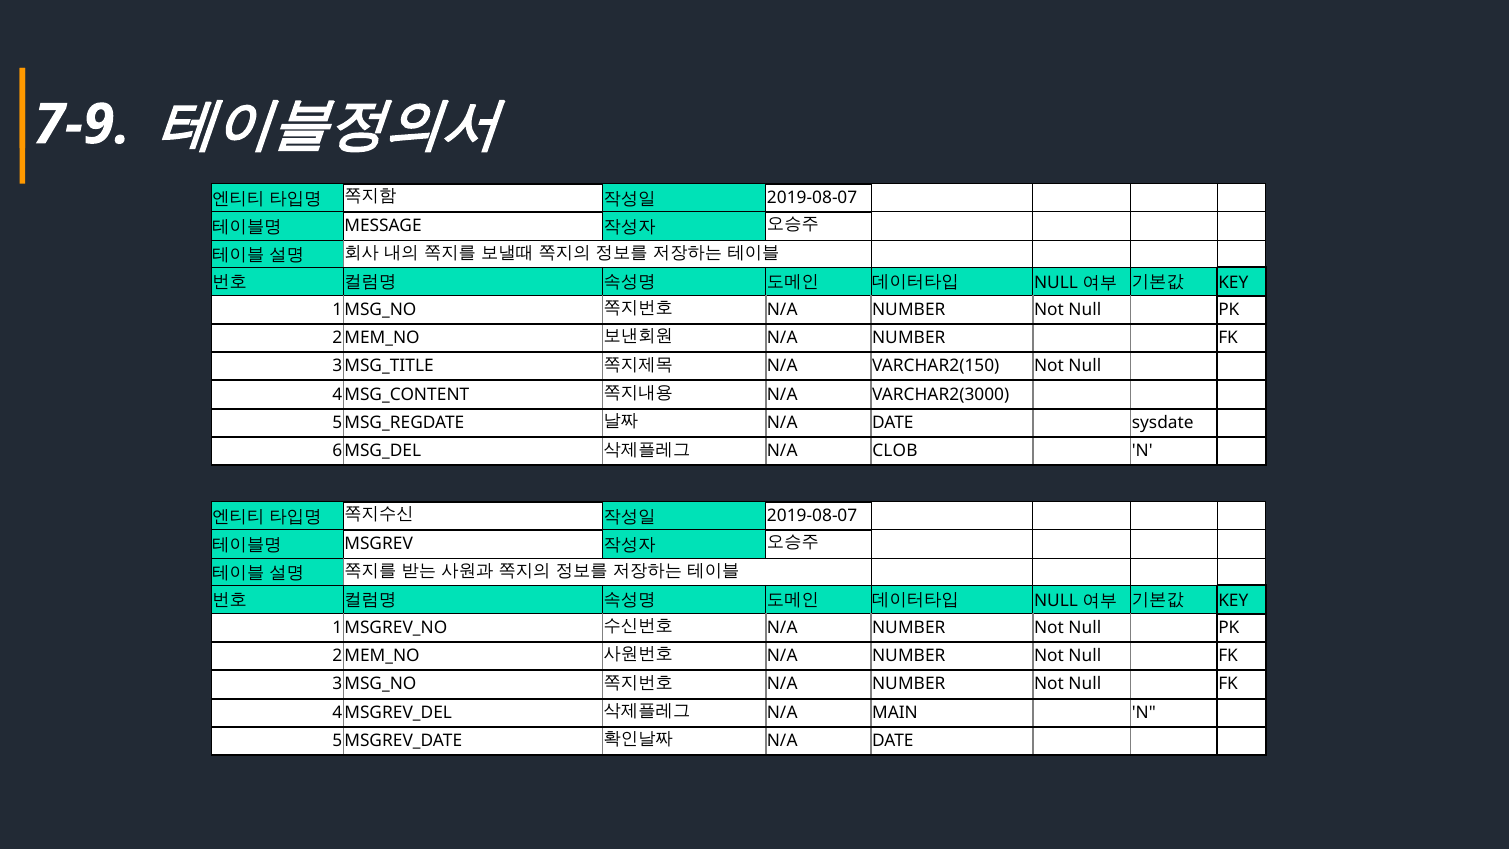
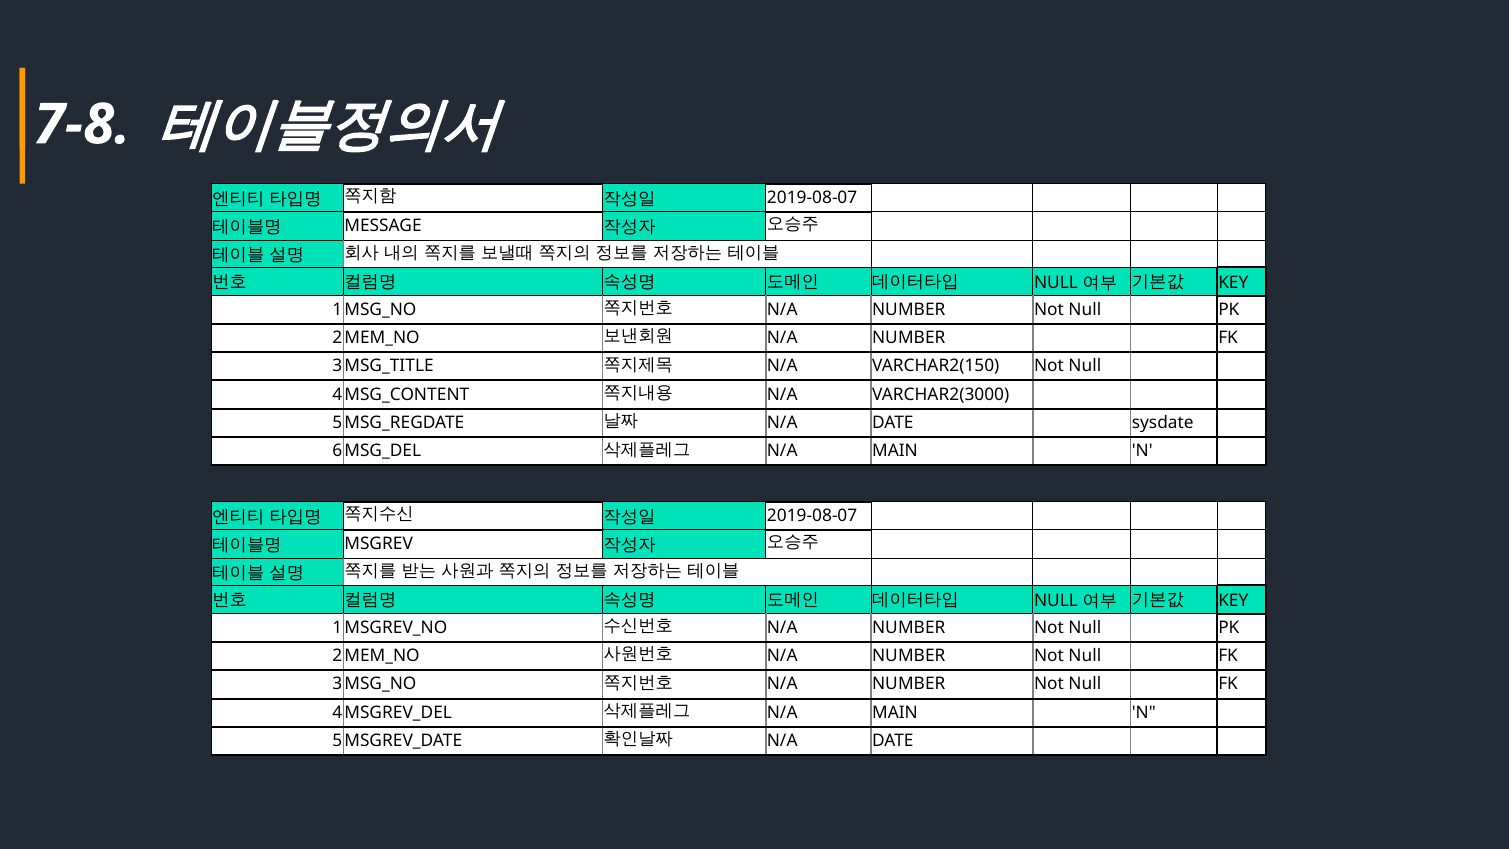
7-9: 7-9 -> 7-8 (82, 125)
CLOB: CLOB -> MAIN (895, 451)
